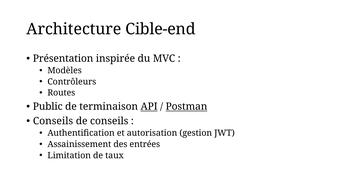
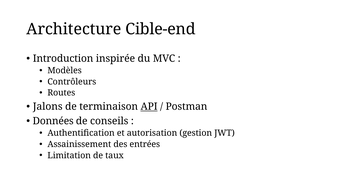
Présentation: Présentation -> Introduction (63, 58)
Public: Public -> Jalons (48, 106)
Postman underline: present -> none (186, 106)
Conseils: Conseils -> Données (53, 121)
